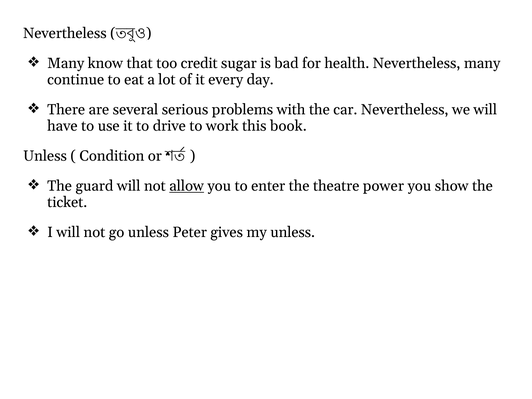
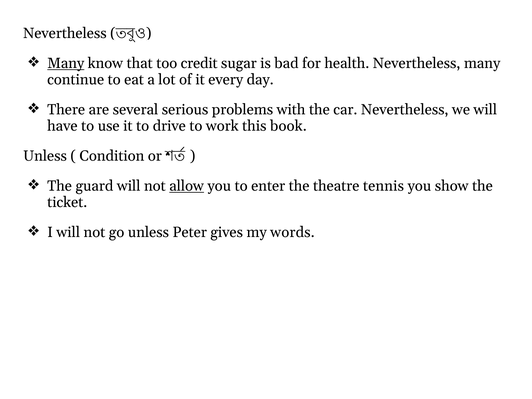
Many underline: none -> present (66, 63)
power: power -> tennis (383, 186)
my unless: unless -> words (293, 232)
